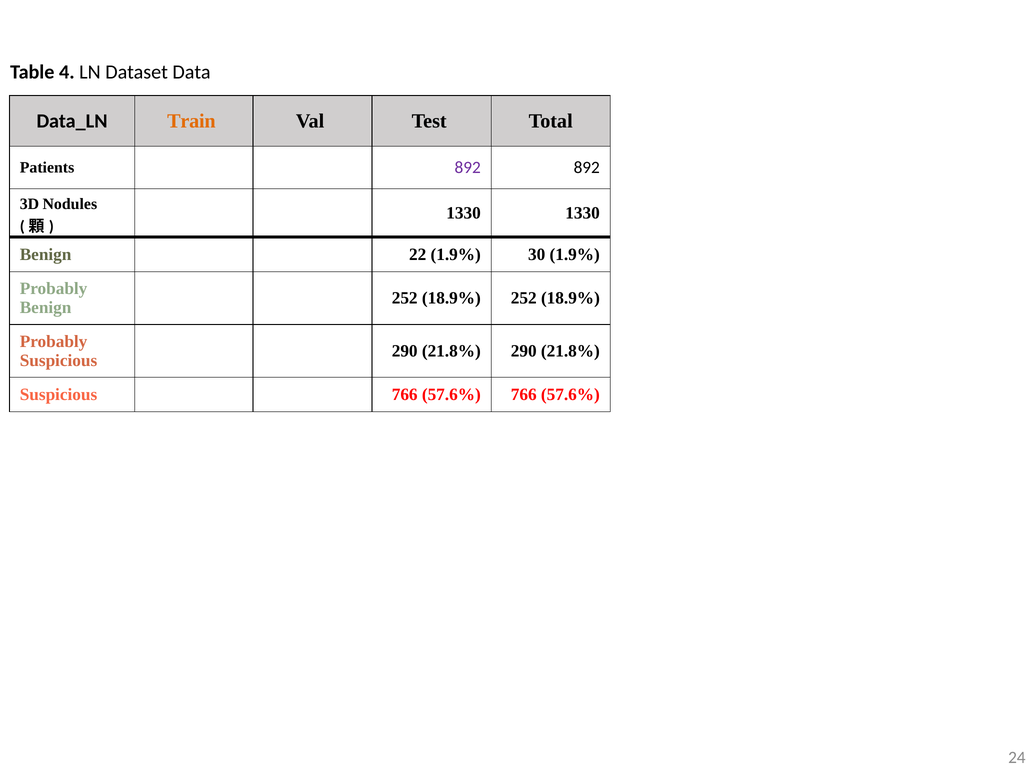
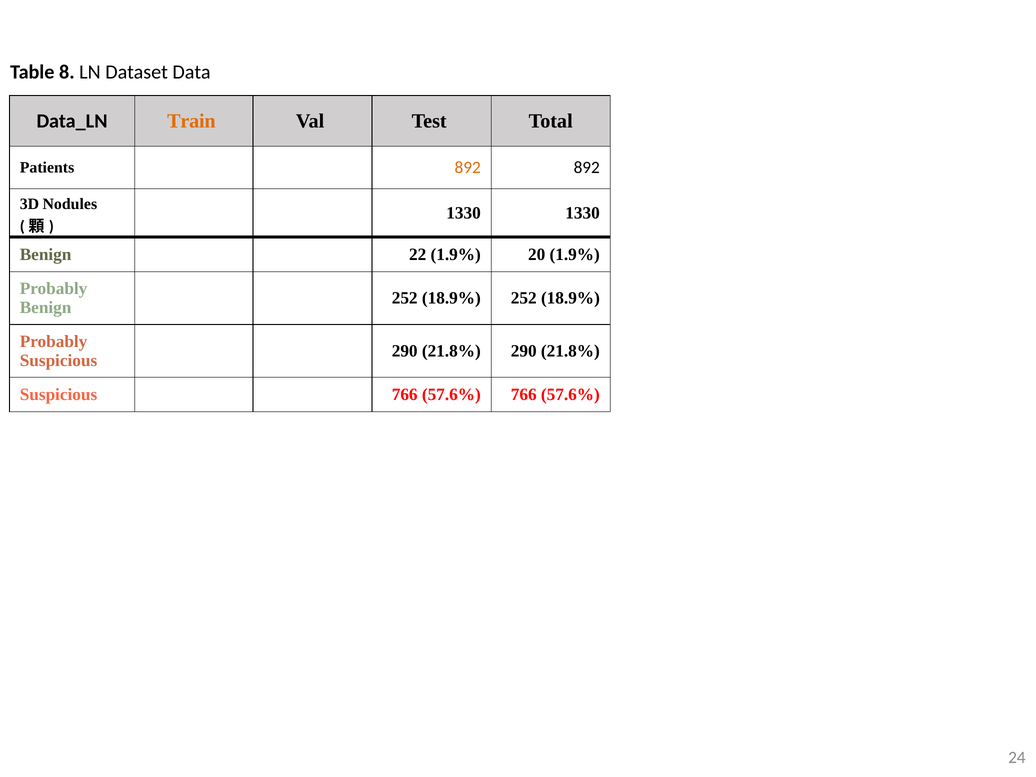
4: 4 -> 8 (67, 72)
892 colour: purple -> orange (468, 168)
30: 30 -> 20 (537, 255)
